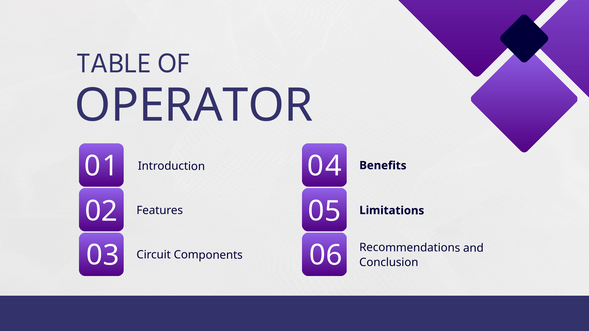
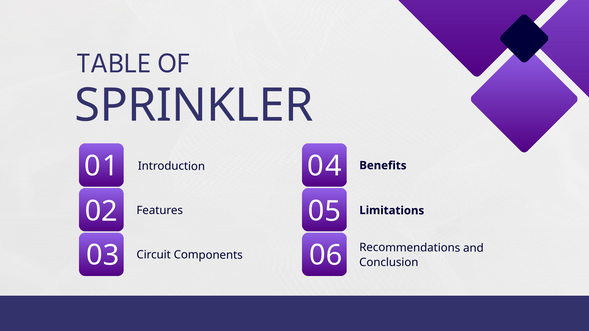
OPERATOR: OPERATOR -> SPRINKLER (194, 105)
